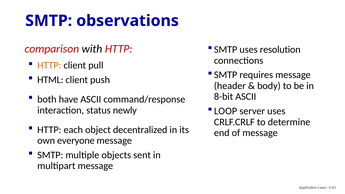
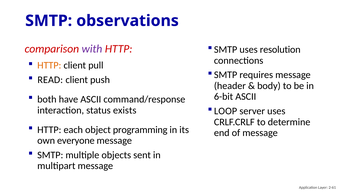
with colour: black -> purple (92, 49)
HTML: HTML -> READ (50, 80)
8-bit: 8-bit -> 6-bit (224, 97)
newly: newly -> exists (125, 110)
decentralized: decentralized -> programming (140, 130)
